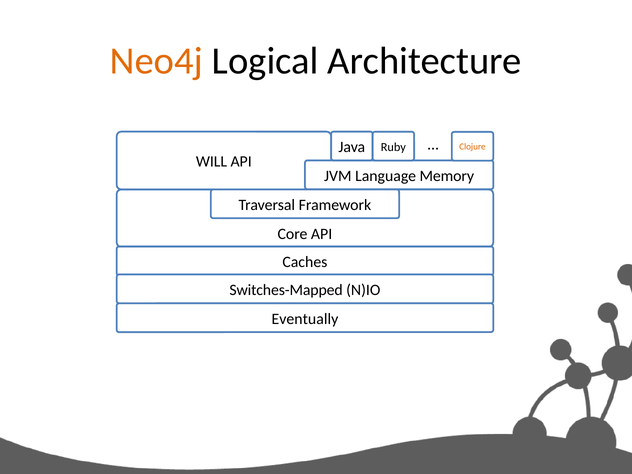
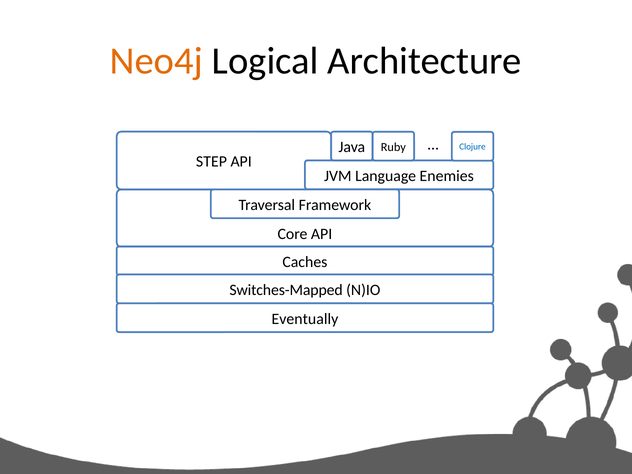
Clojure colour: orange -> blue (472, 147)
WILL: WILL -> STEP (211, 162)
Memory: Memory -> Enemies (447, 176)
